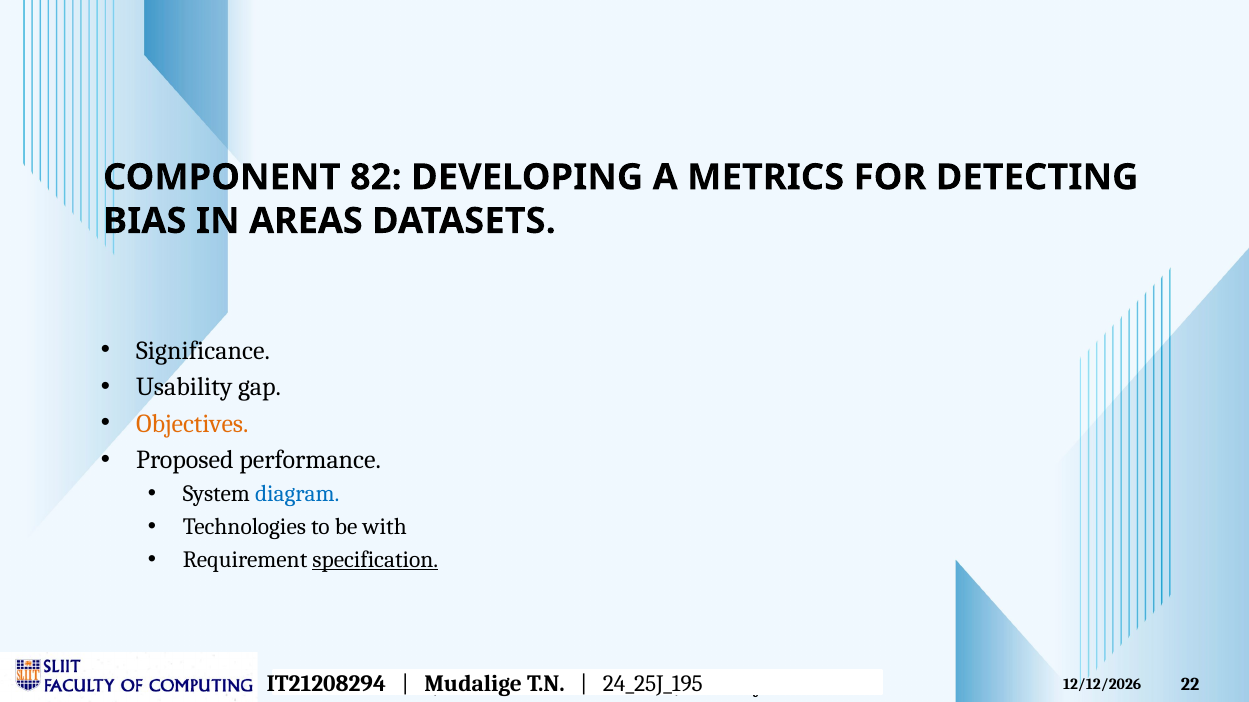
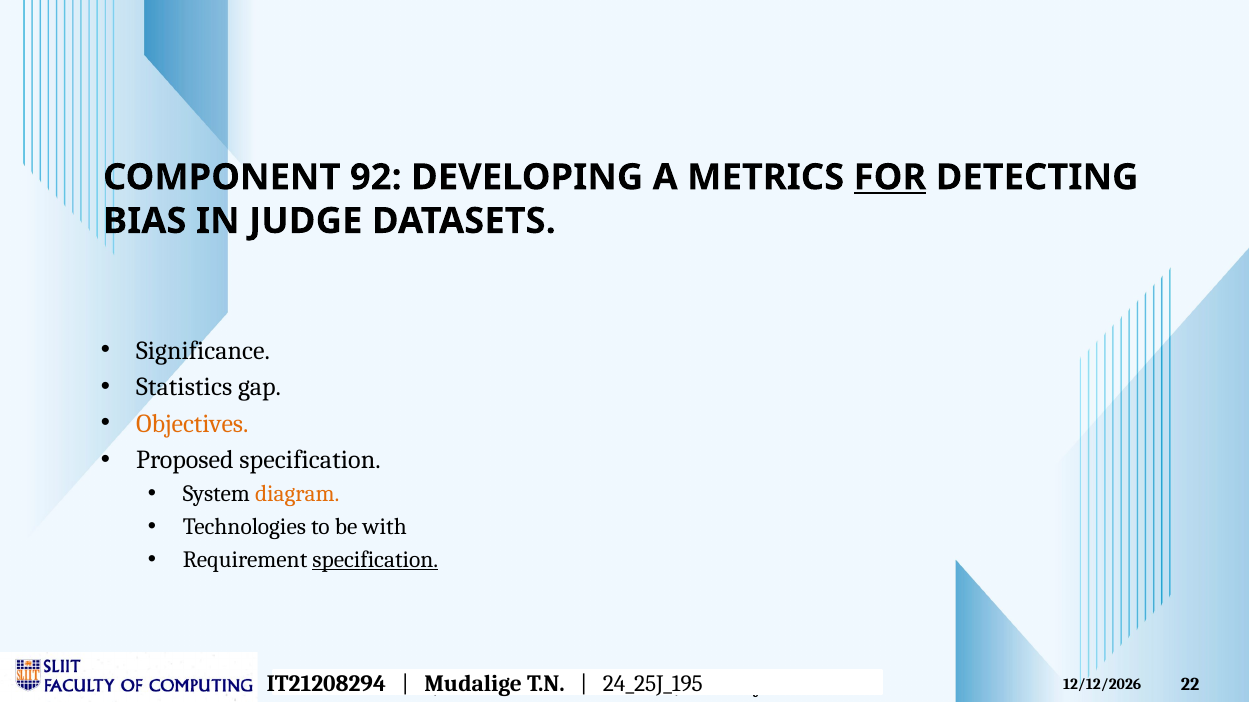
82: 82 -> 92 (376, 177)
FOR underline: none -> present (890, 177)
AREAS: AREAS -> JUDGE (306, 221)
Usability: Usability -> Statistics (184, 387)
Proposed performance: performance -> specification (310, 460)
diagram colour: blue -> orange (297, 494)
